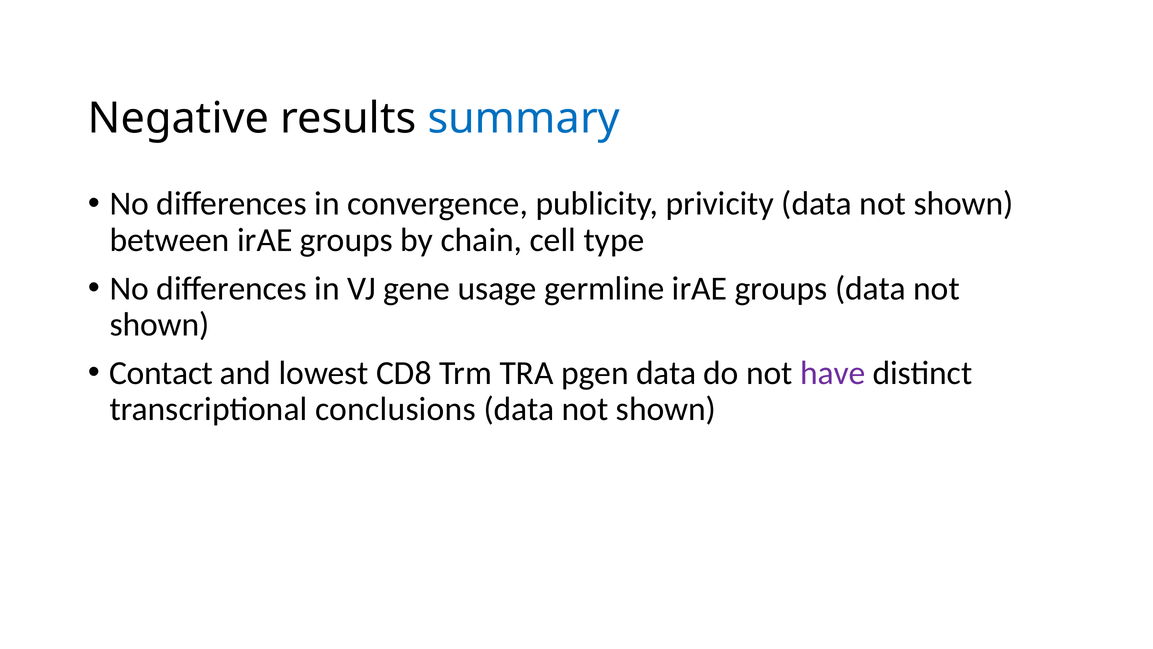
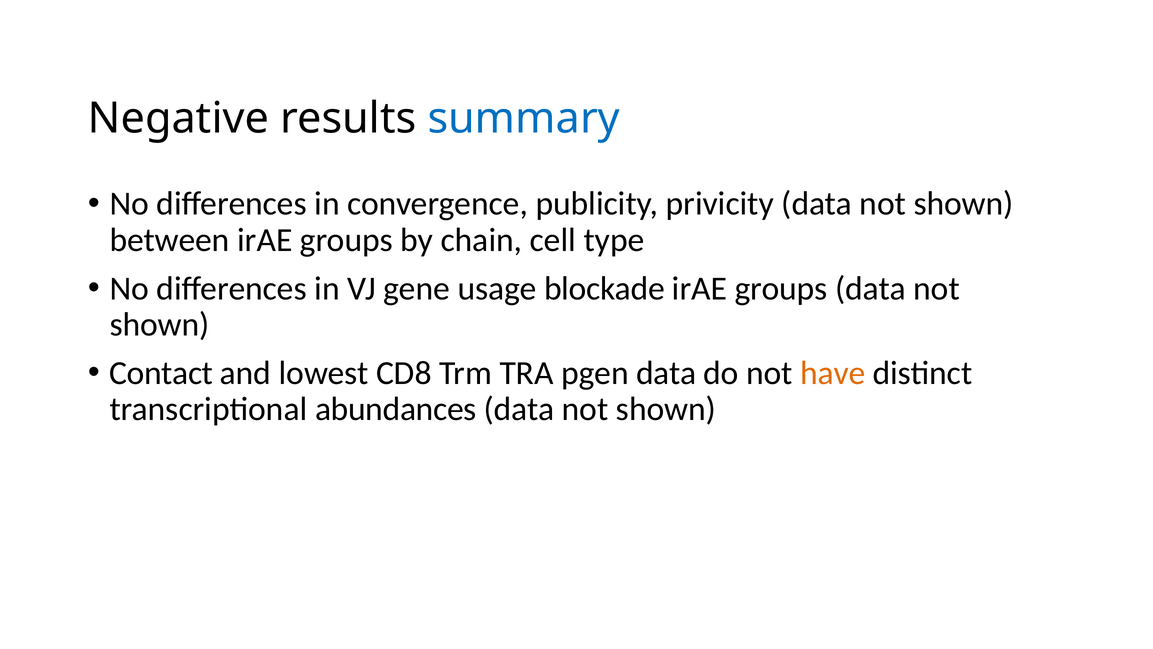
germline: germline -> blockade (604, 288)
have colour: purple -> orange (833, 373)
conclusions: conclusions -> abundances (396, 409)
